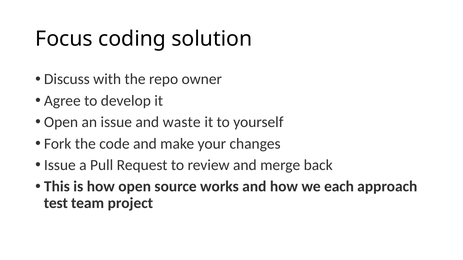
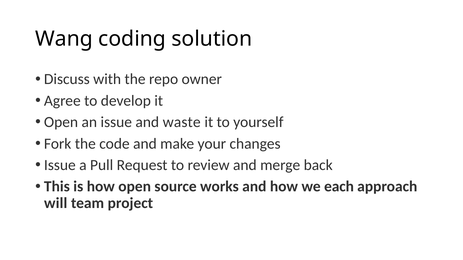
Focus: Focus -> Wang (64, 39)
test: test -> will (56, 204)
